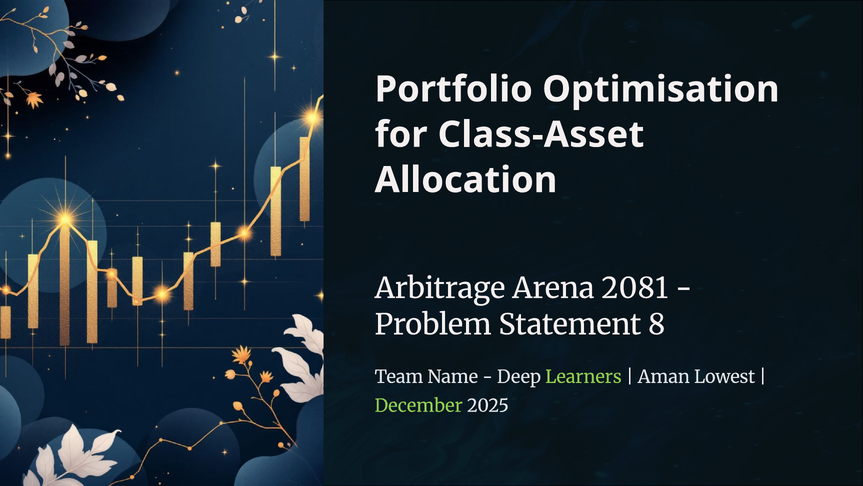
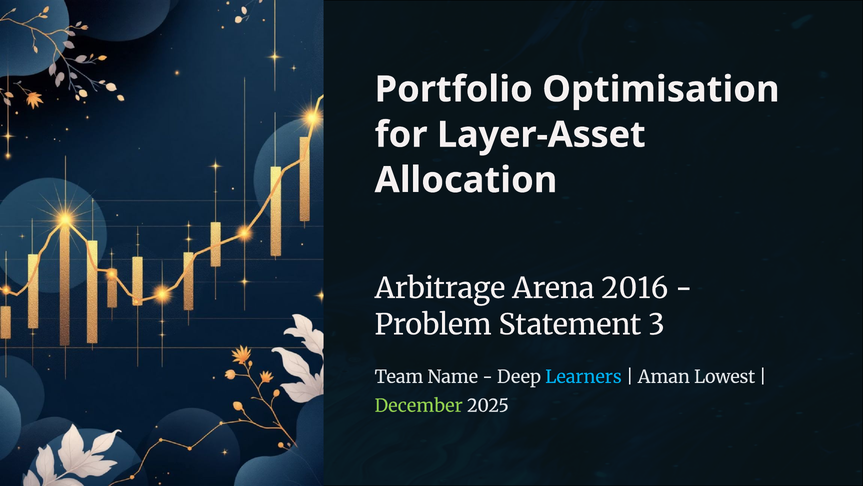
Class-Asset: Class-Asset -> Layer-Asset (541, 135)
2081: 2081 -> 2016 (635, 288)
8: 8 -> 3 (656, 325)
Learners colour: light green -> light blue (583, 377)
